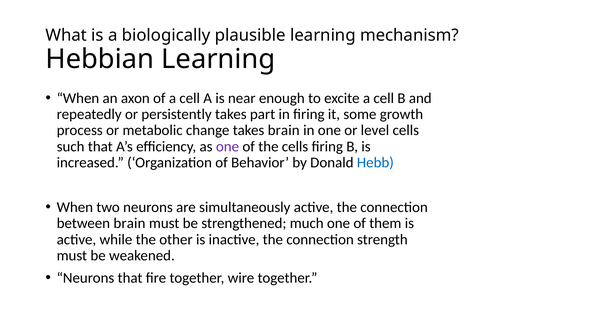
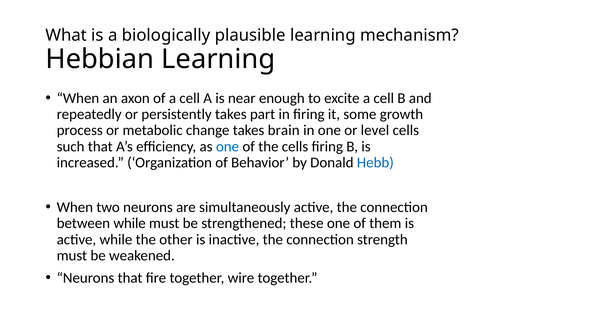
one colour: purple -> blue (228, 146)
between brain: brain -> while (130, 223)
much: much -> these (307, 223)
